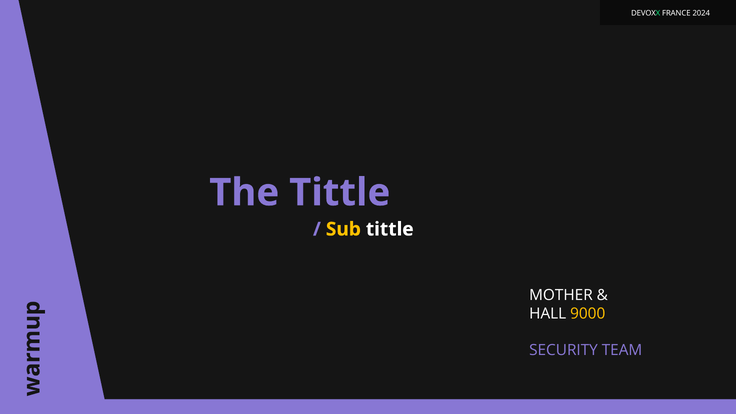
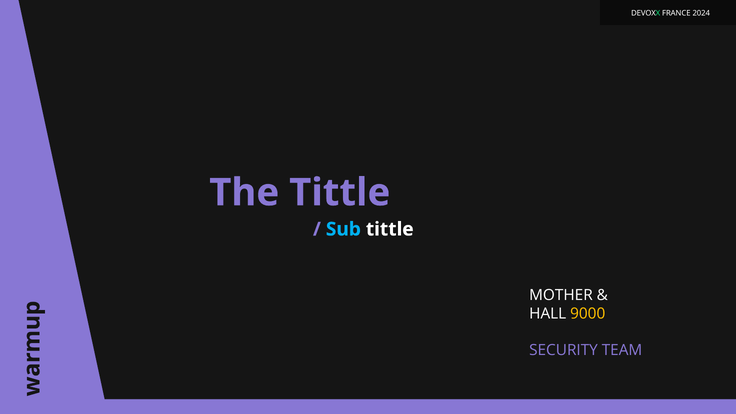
Sub colour: yellow -> light blue (343, 229)
